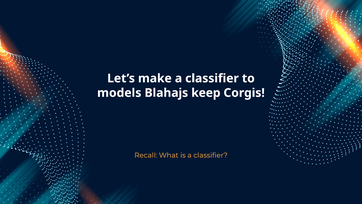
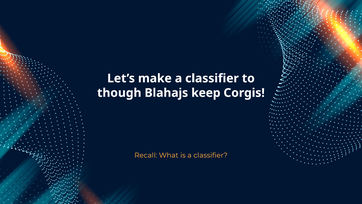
models: models -> though (119, 93)
